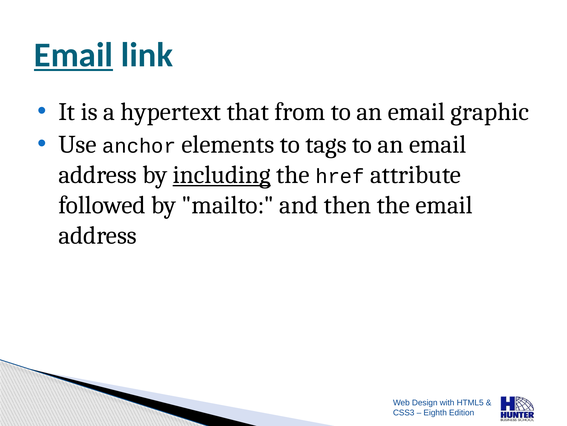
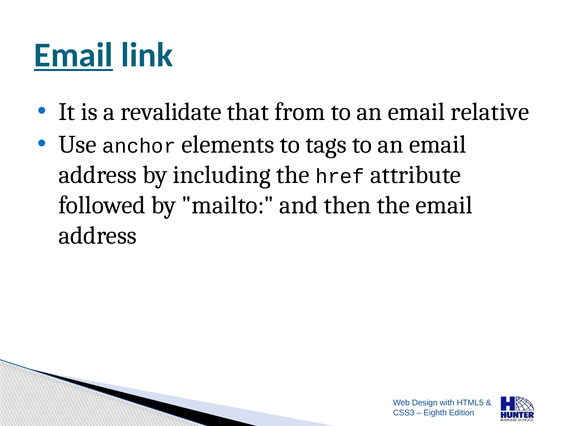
hypertext: hypertext -> revalidate (171, 112)
graphic: graphic -> relative (490, 112)
including underline: present -> none (222, 175)
